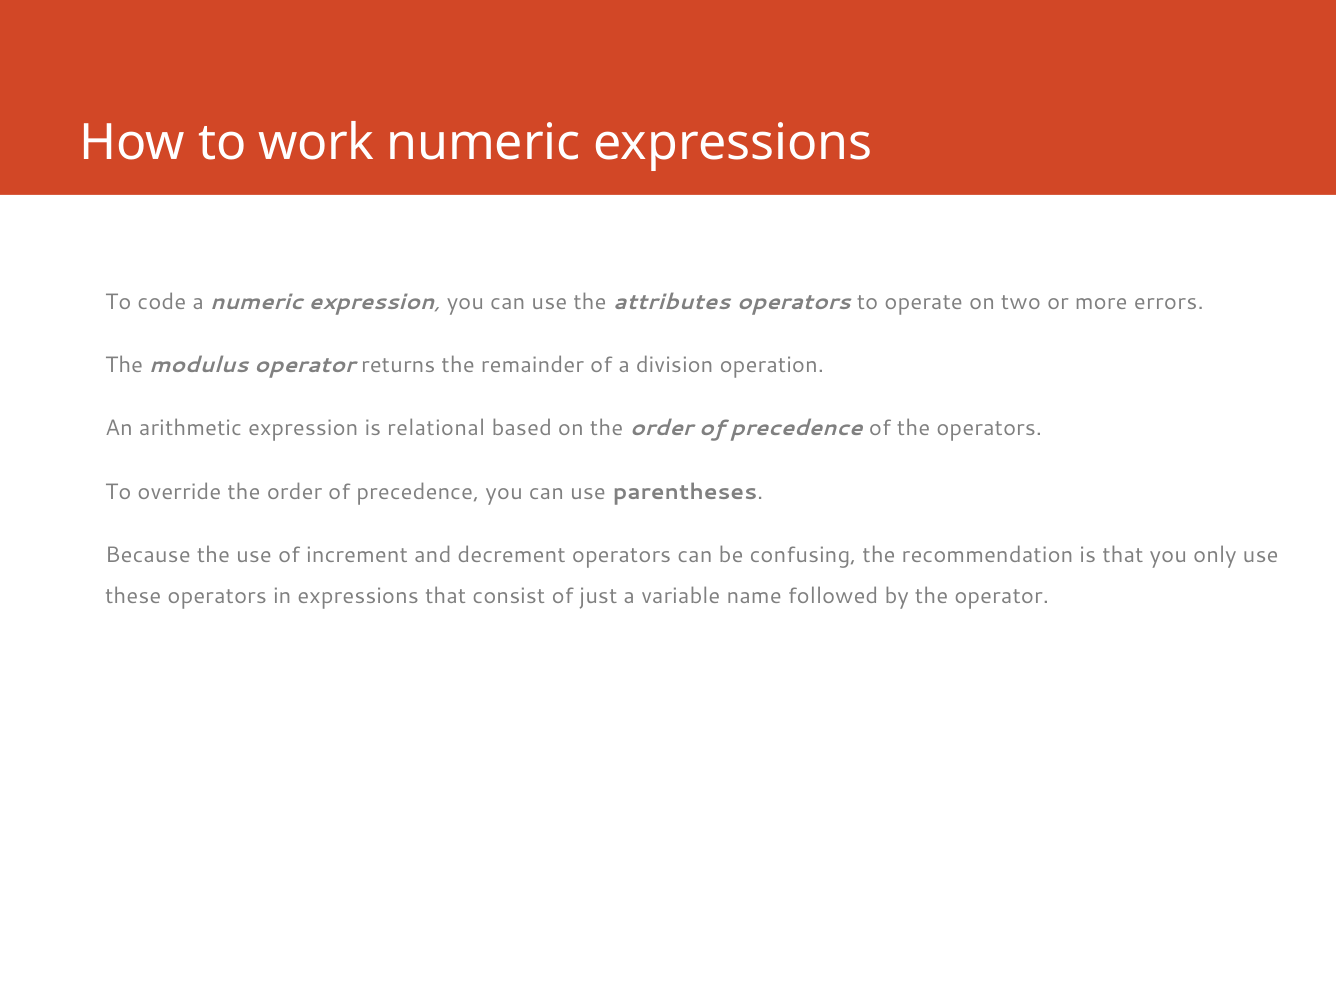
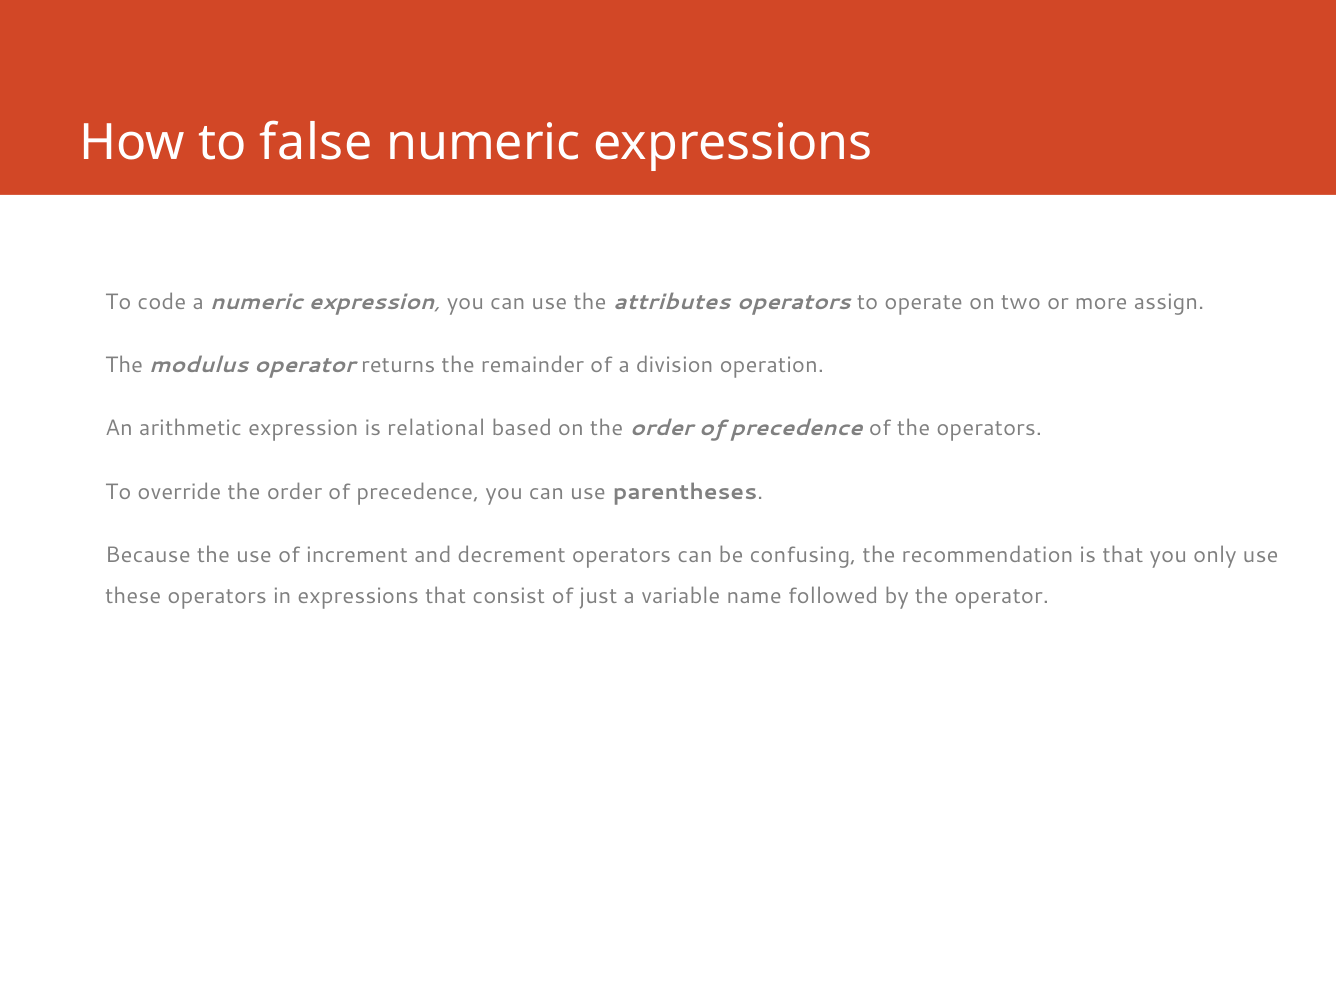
work: work -> false (316, 143)
errors: errors -> assign (1169, 302)
